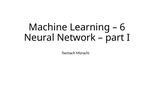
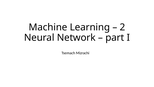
6: 6 -> 2 (122, 27)
